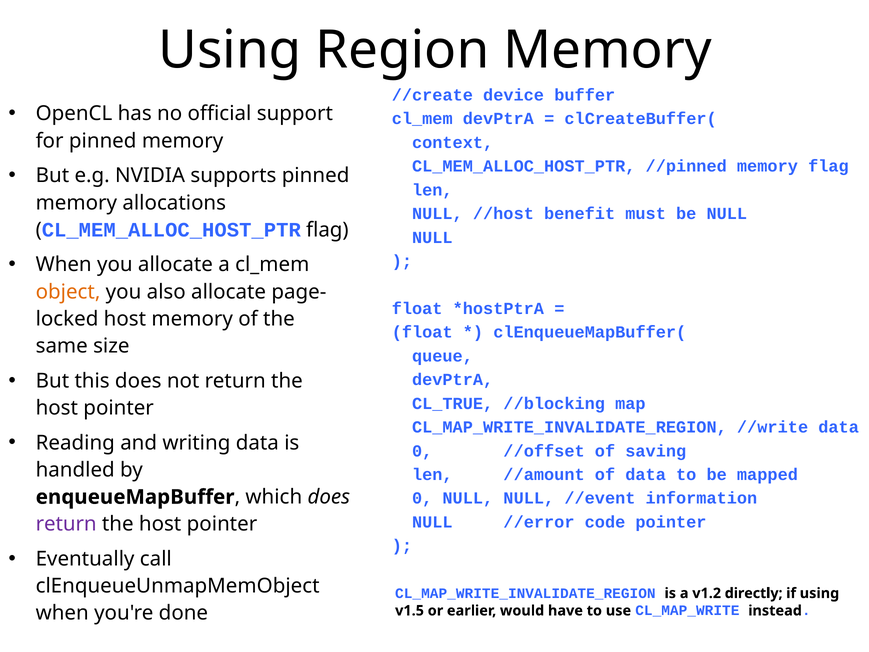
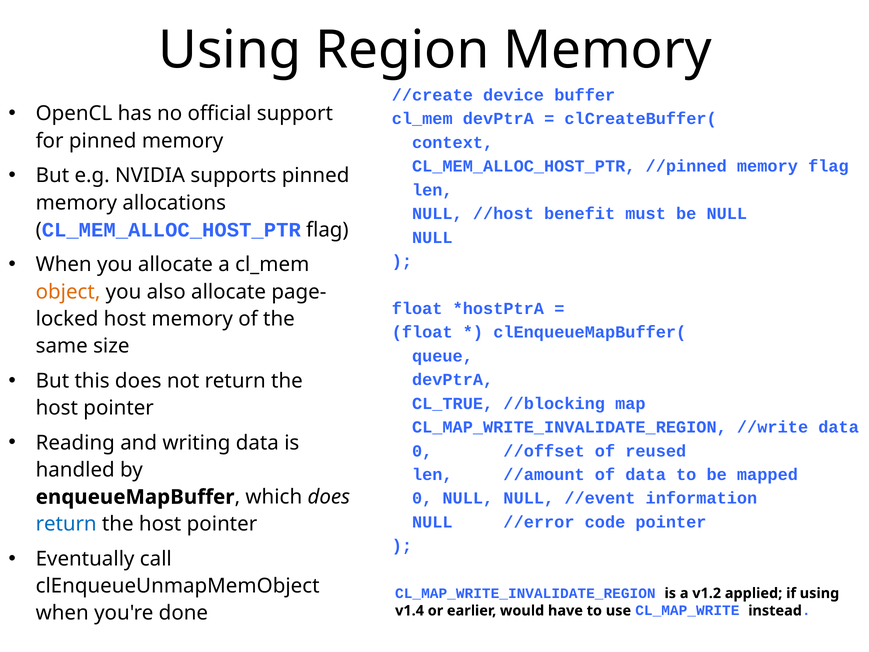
saving: saving -> reused (656, 451)
return colour: purple -> blue (66, 524)
directly: directly -> applied (754, 593)
v1.5: v1.5 -> v1.4 (410, 610)
